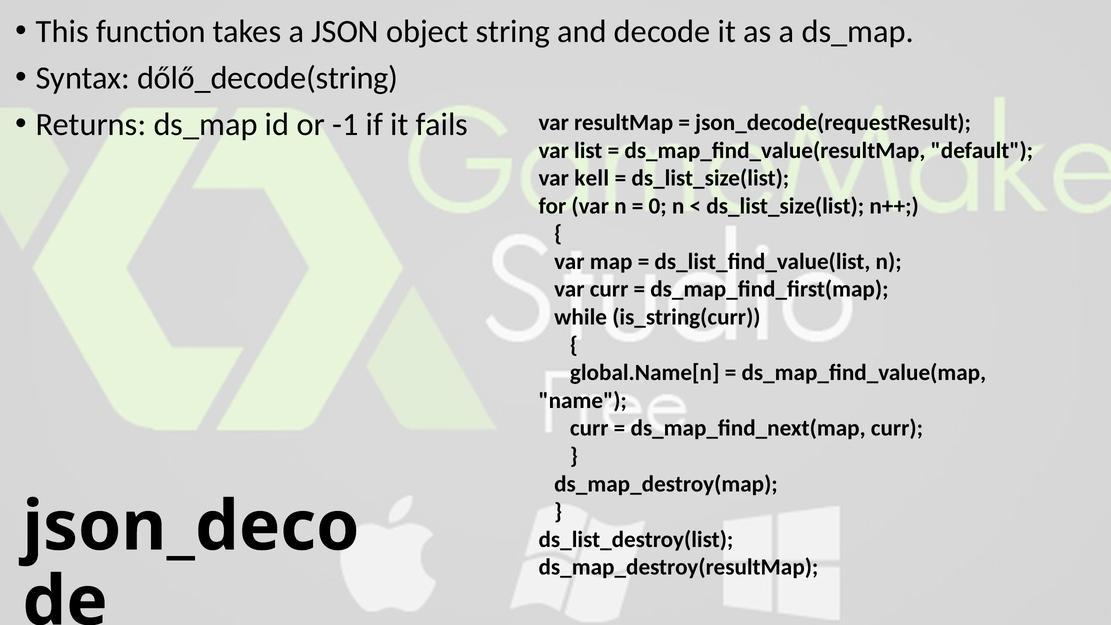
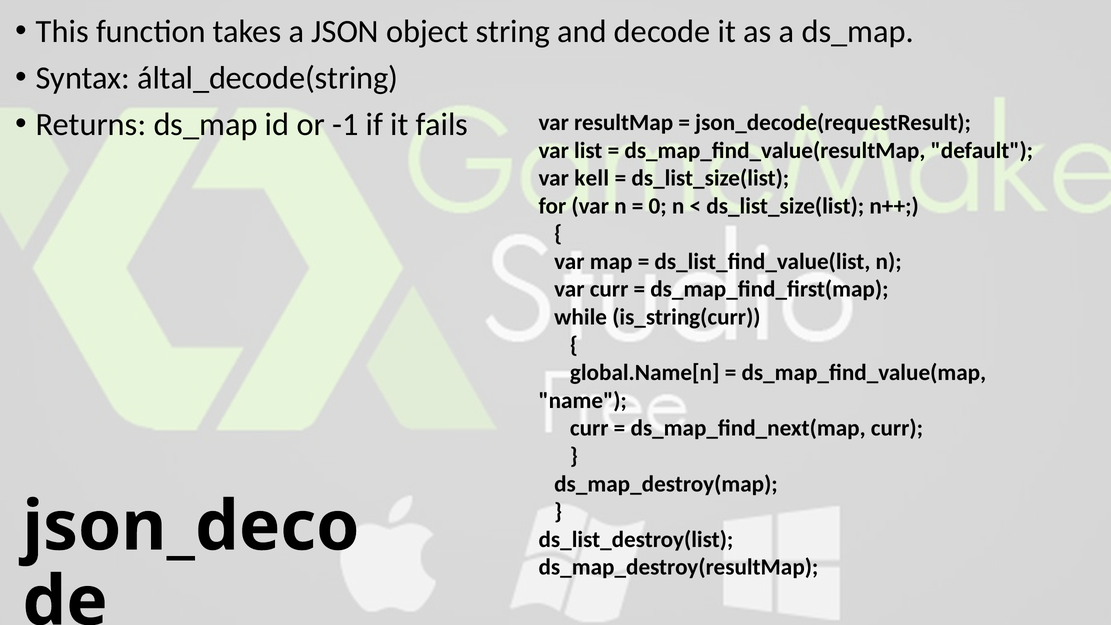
dőlő_decode(string: dőlő_decode(string -> által_decode(string (268, 78)
